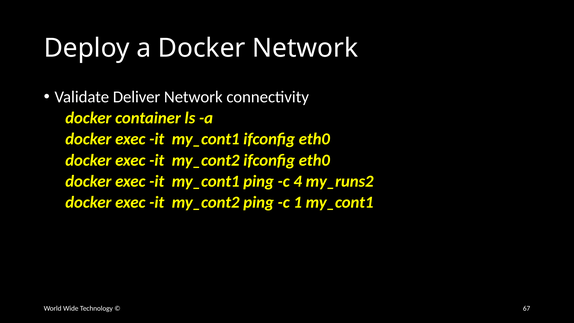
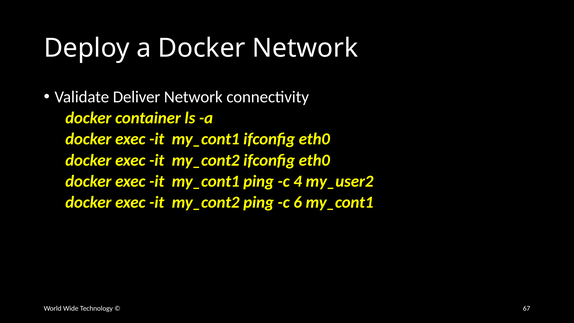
my_runs2: my_runs2 -> my_user2 (340, 181)
1: 1 -> 6 (298, 202)
